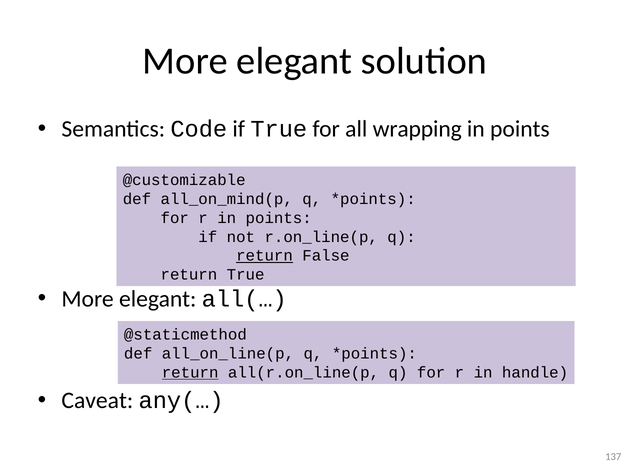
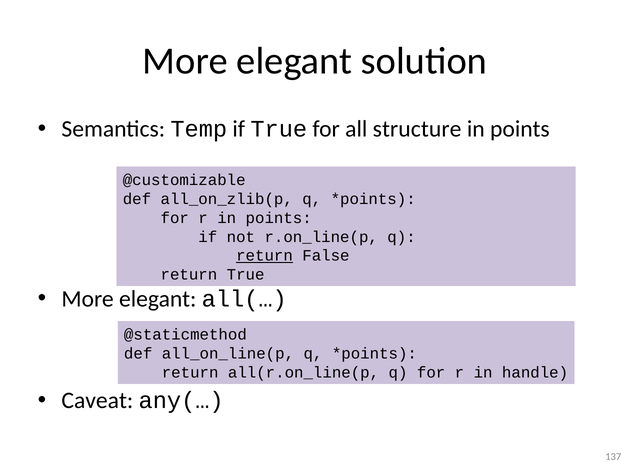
Code: Code -> Temp (199, 129)
wrapping: wrapping -> structure (417, 129)
all_on_mind(p: all_on_mind(p -> all_on_zlib(p (227, 199)
return underline: present -> none (190, 373)
